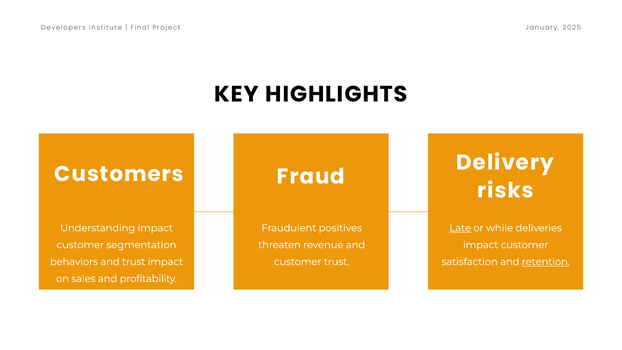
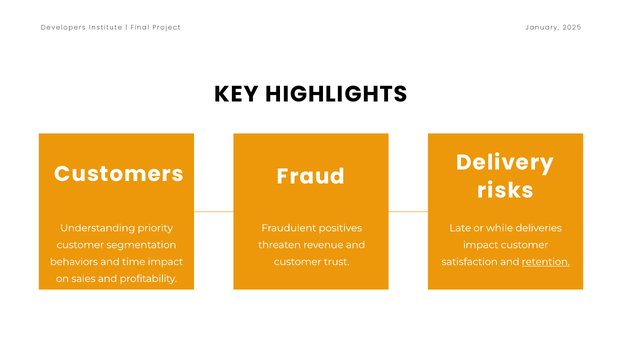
Understanding impact: impact -> priority (155, 228)
Late underline: present -> none (460, 228)
and trust: trust -> time (134, 262)
